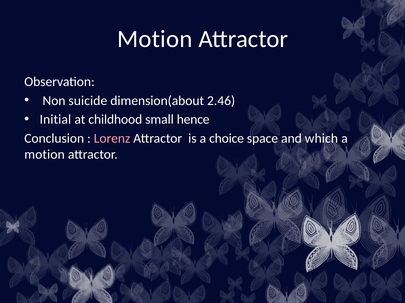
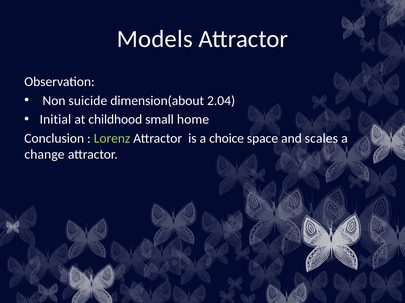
Motion: Motion -> Models (155, 39)
2.46: 2.46 -> 2.04 (221, 101)
hence: hence -> home (193, 120)
Lorenz colour: pink -> light green (112, 139)
which: which -> scales (321, 139)
motion: motion -> change (45, 155)
